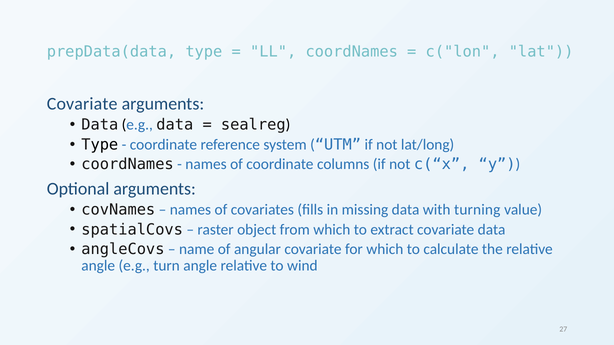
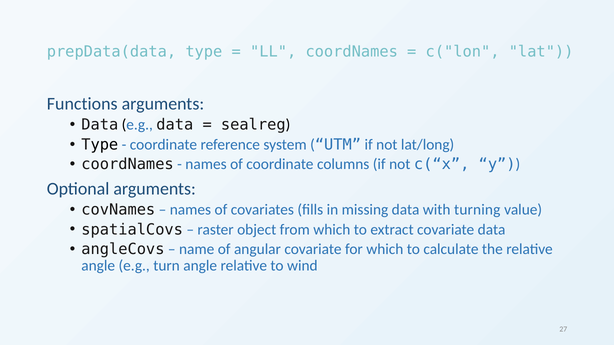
Covariate: Covariate -> Functions (82, 104)
